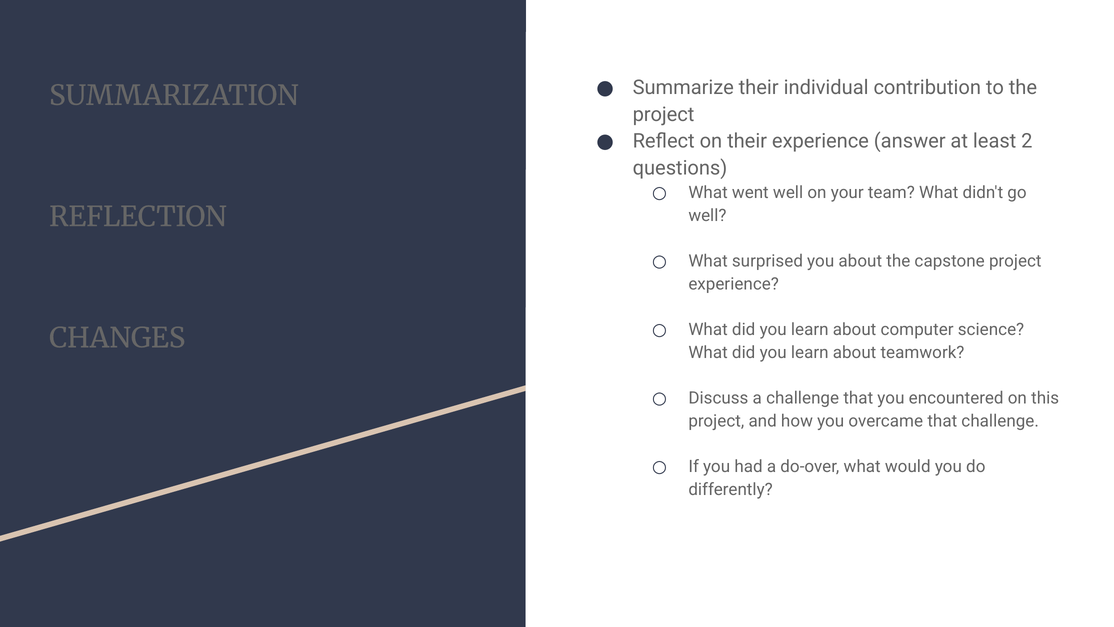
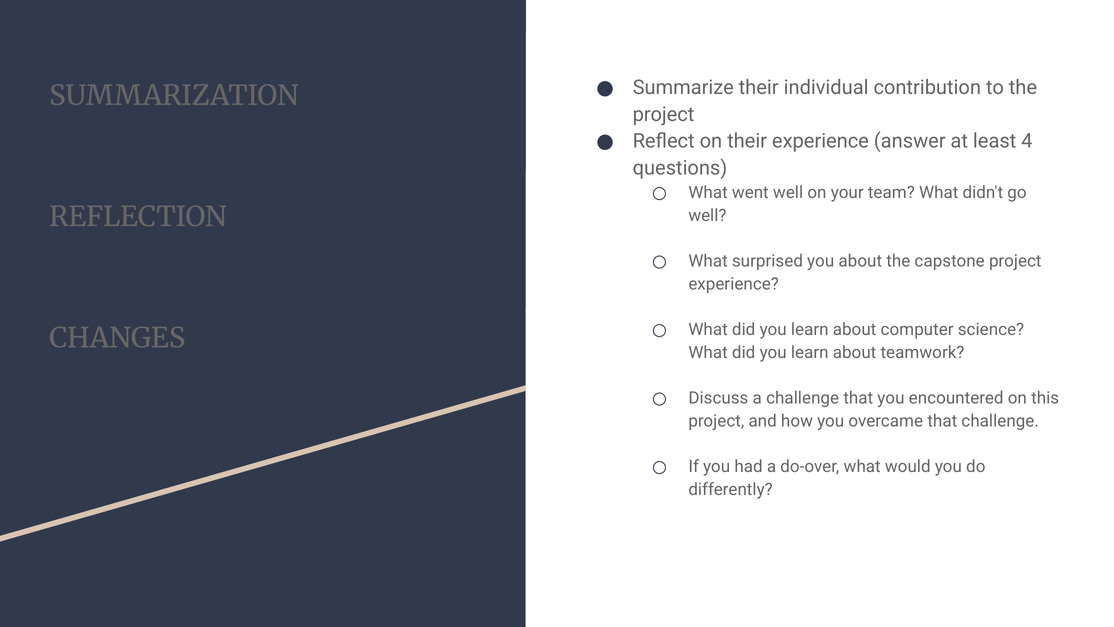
2: 2 -> 4 (1027, 141)
